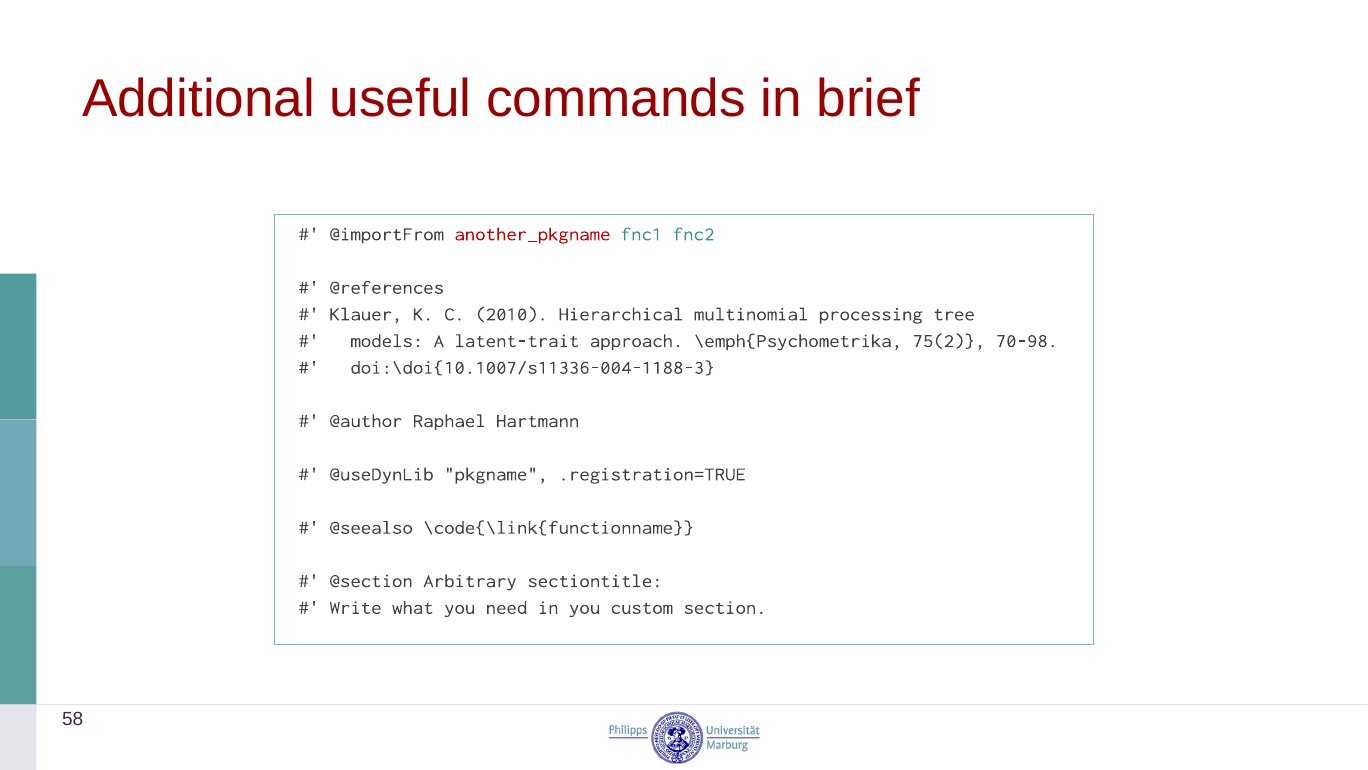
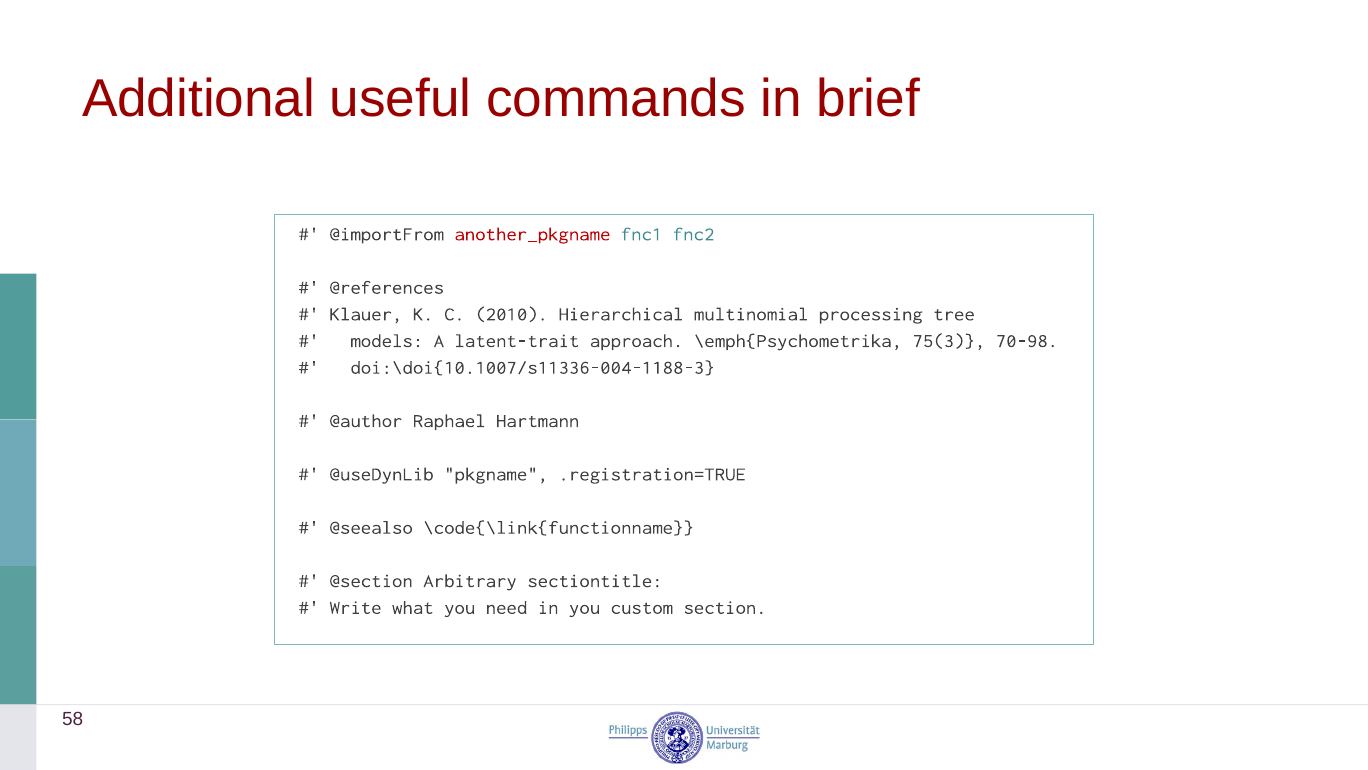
75(2: 75(2 -> 75(3 (949, 341)
